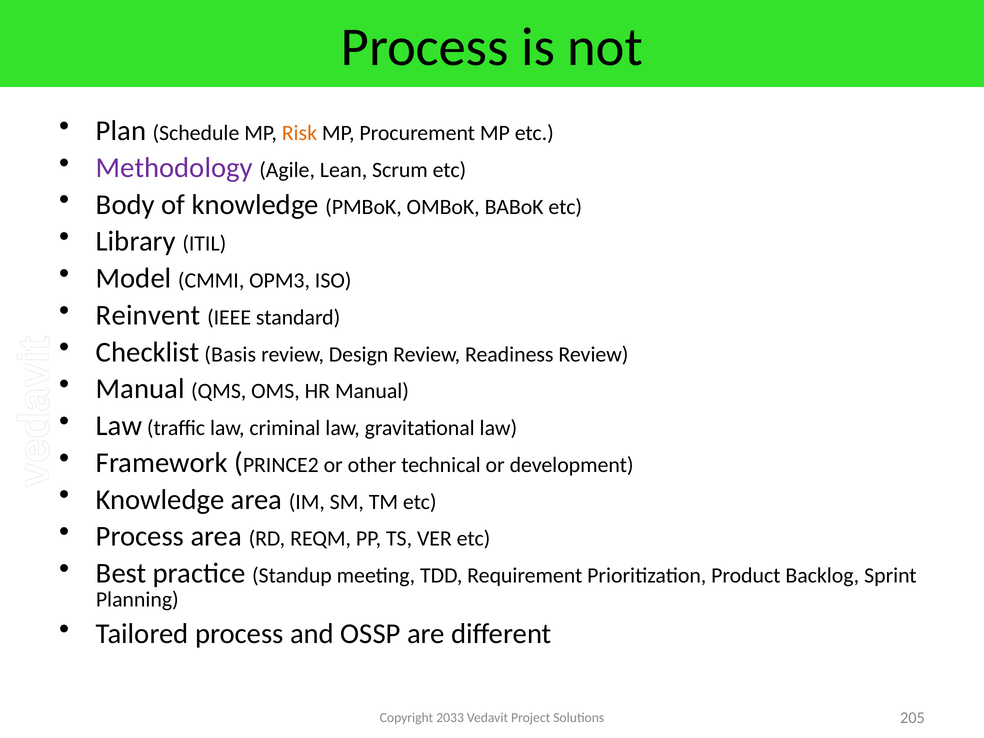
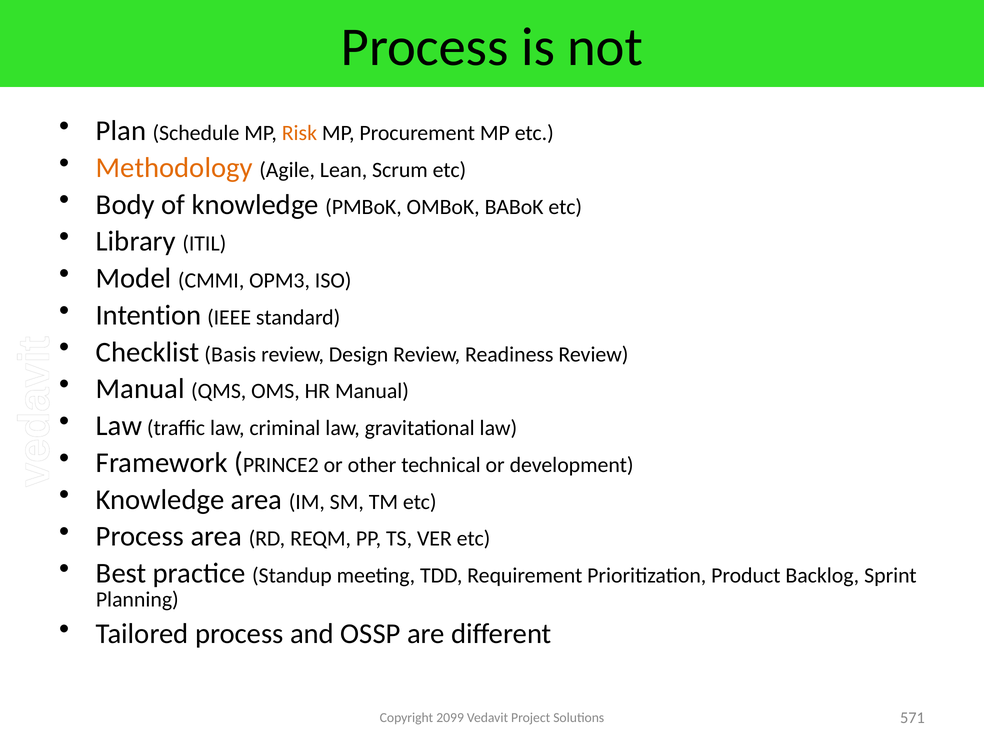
Methodology colour: purple -> orange (174, 168)
Reinvent: Reinvent -> Intention (148, 315)
2033: 2033 -> 2099 (450, 718)
205: 205 -> 571 (912, 718)
